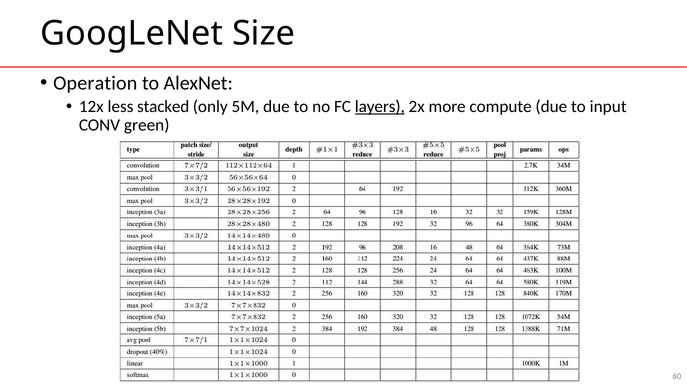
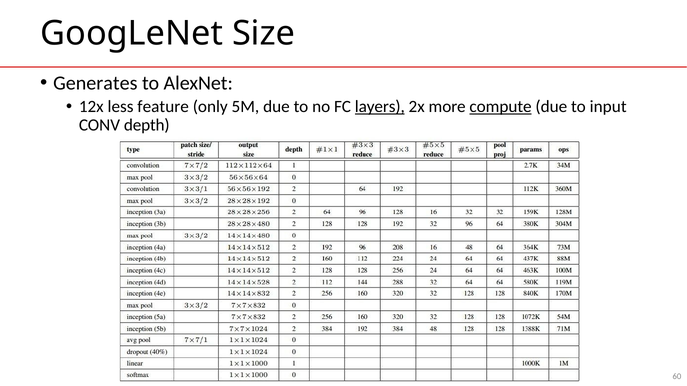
Operation: Operation -> Generates (95, 83)
stacked: stacked -> feature (163, 107)
compute underline: none -> present (501, 107)
green: green -> depth (147, 125)
